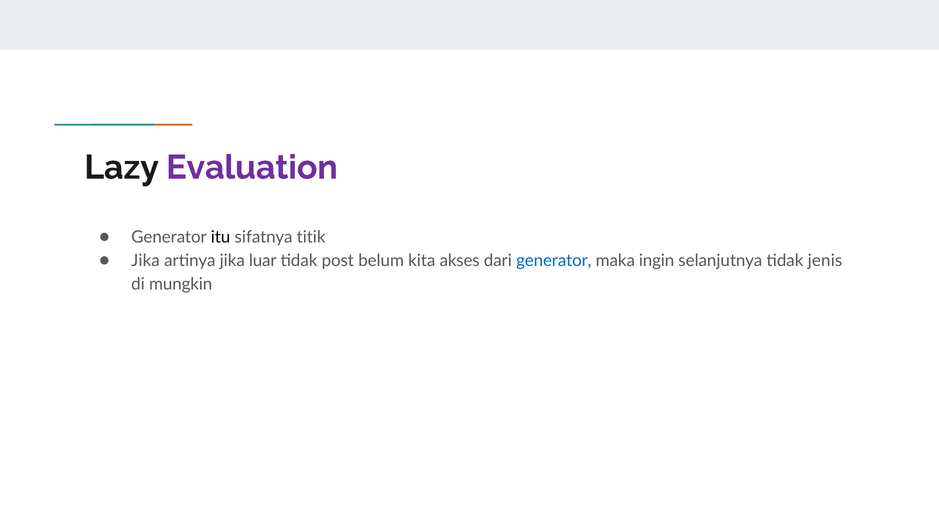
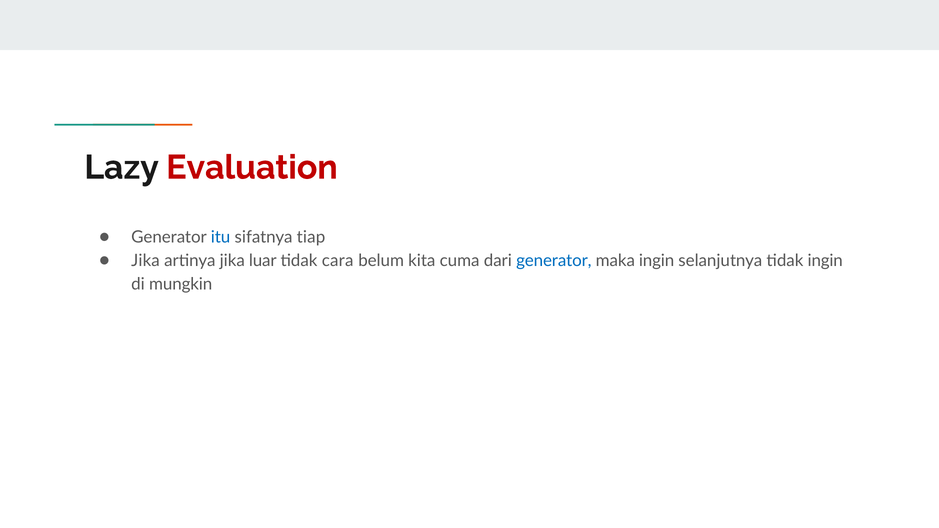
Evaluation colour: purple -> red (252, 168)
itu colour: black -> blue (221, 237)
titik: titik -> tiap (311, 237)
post: post -> cara (338, 261)
akses: akses -> cuma (460, 261)
tidak jenis: jenis -> ingin (825, 261)
